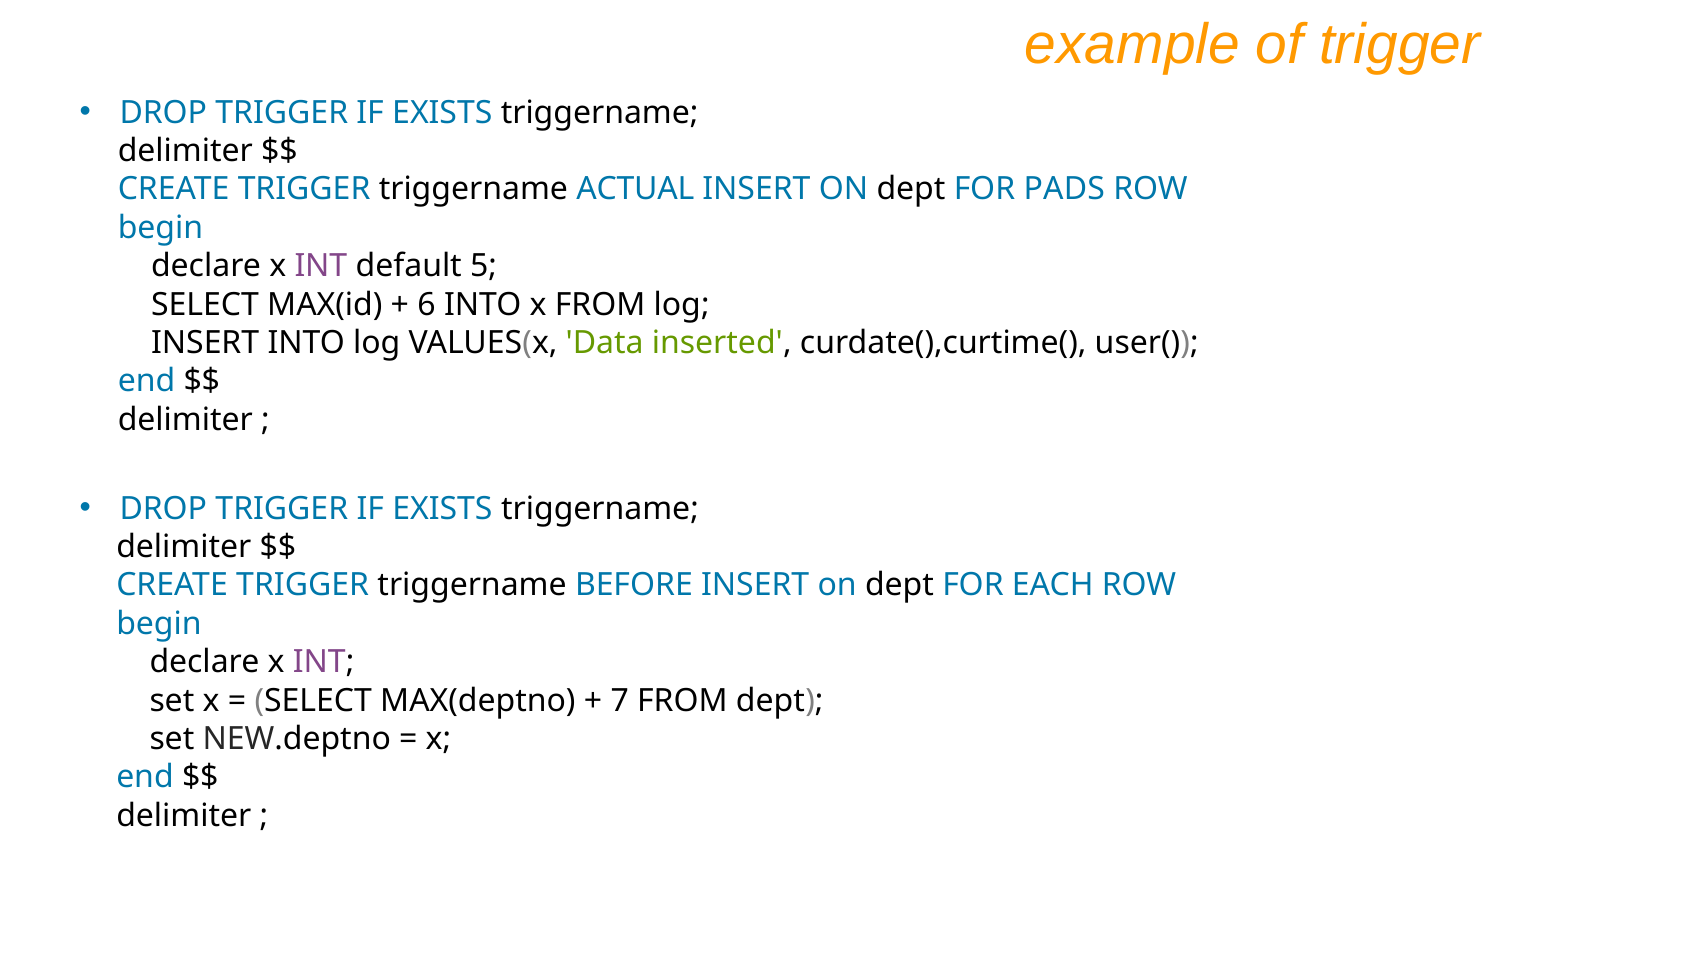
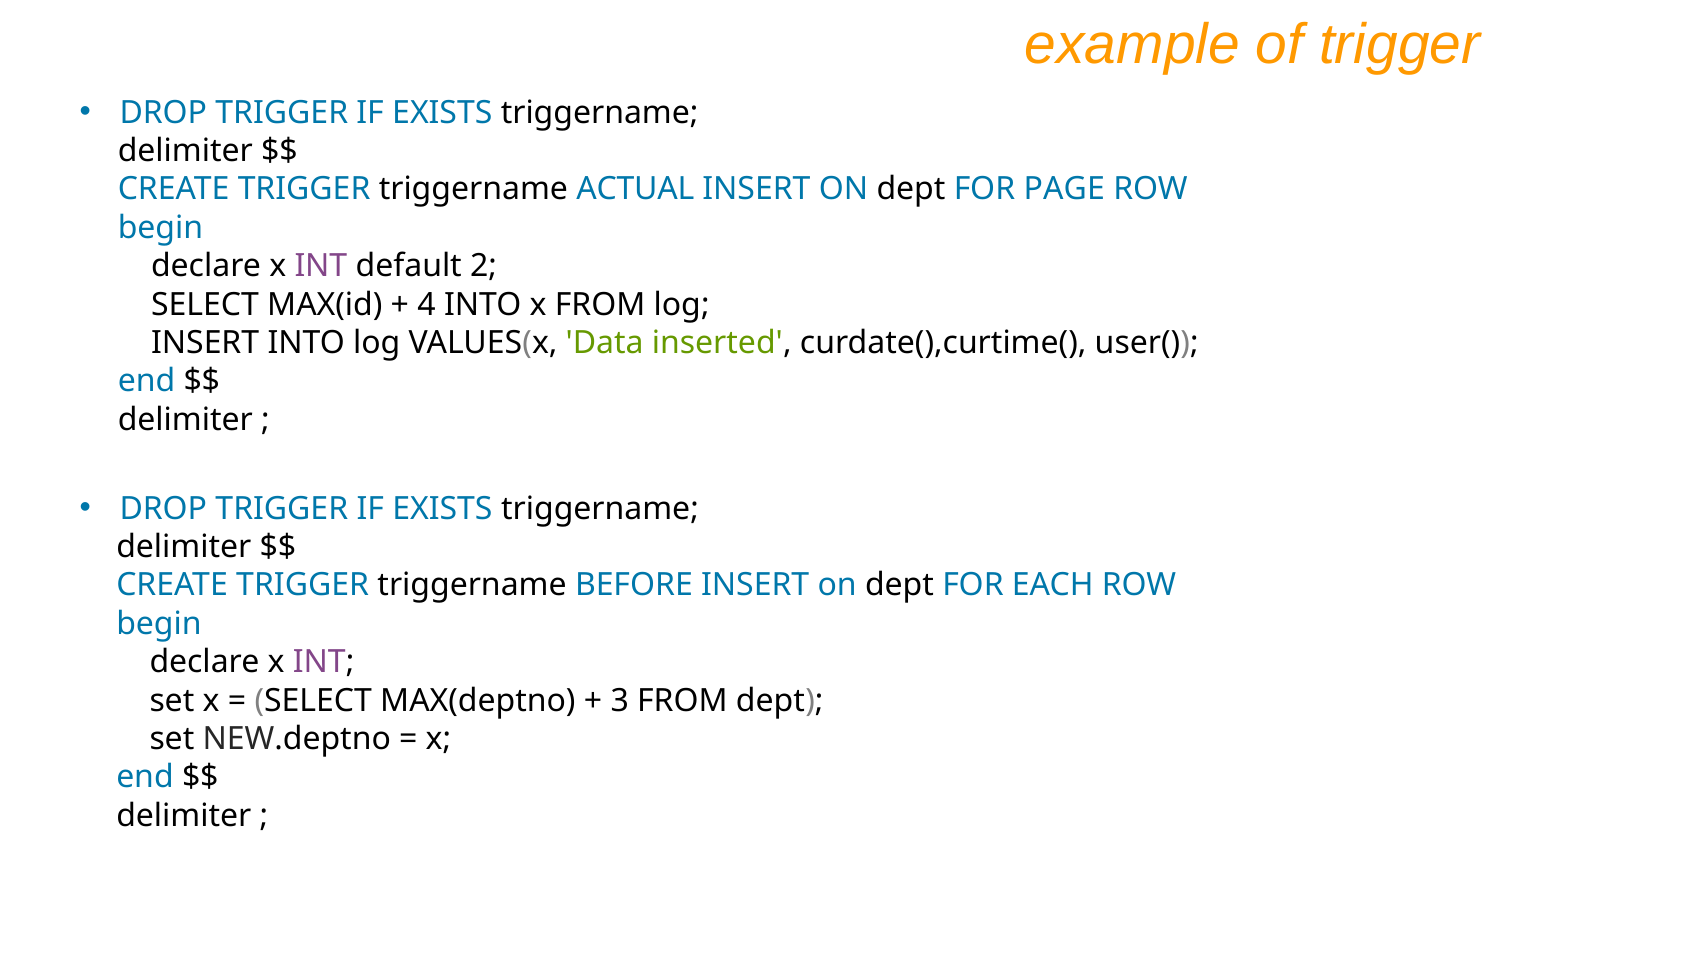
PADS: PADS -> PAGE (1064, 189)
5: 5 -> 2 (484, 266)
6: 6 -> 4 (426, 305)
7: 7 -> 3 (620, 701)
